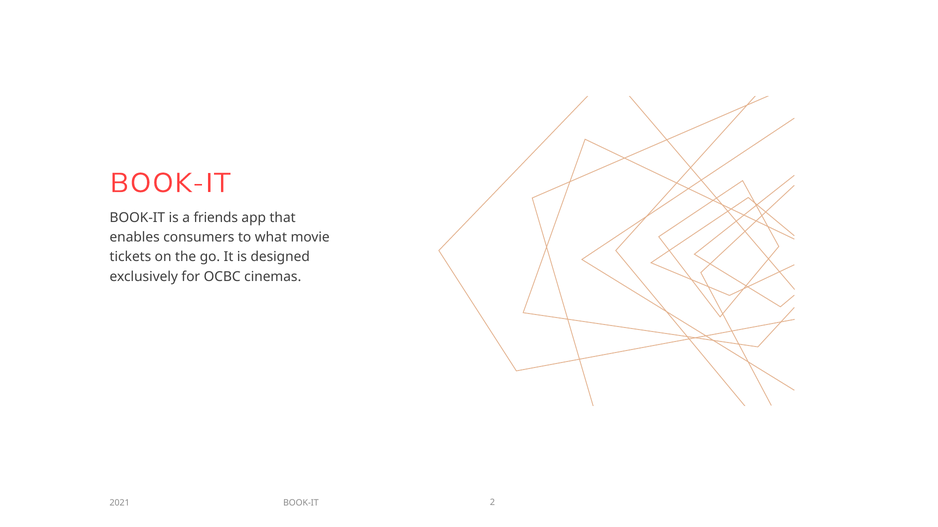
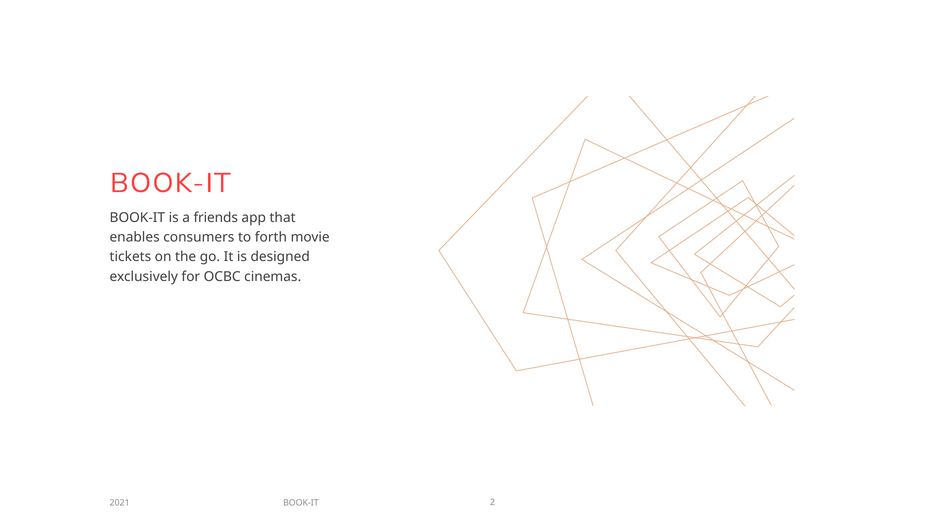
what: what -> forth (271, 237)
